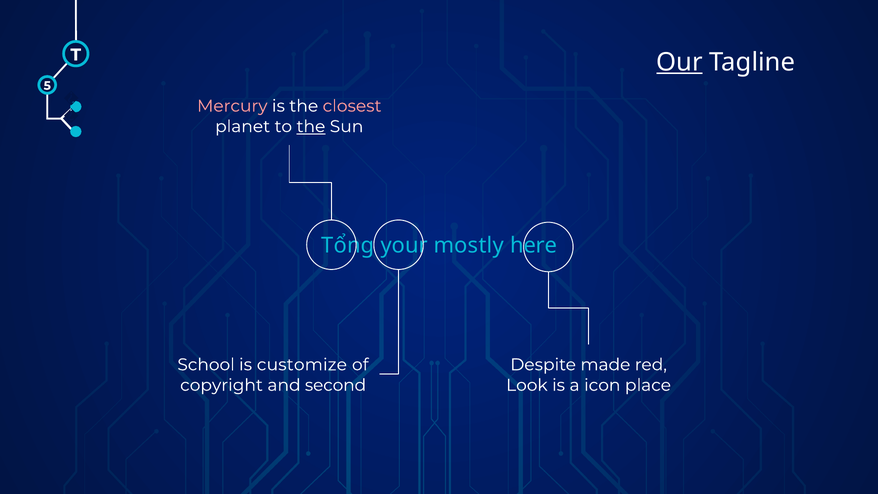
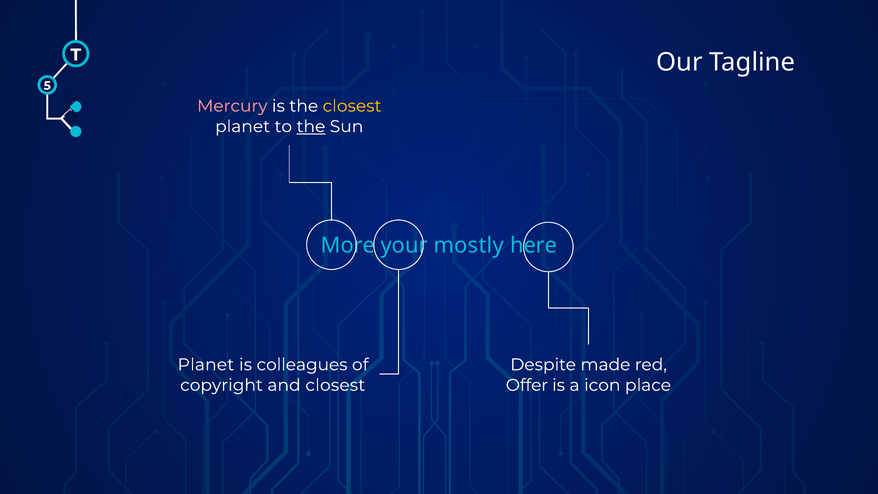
Our underline: present -> none (679, 62)
closest colour: pink -> yellow (352, 106)
Tổng: Tổng -> More (348, 246)
School: School -> Planet (206, 365)
customize: customize -> colleagues (302, 365)
and second: second -> closest (335, 385)
Look: Look -> Offer (527, 385)
